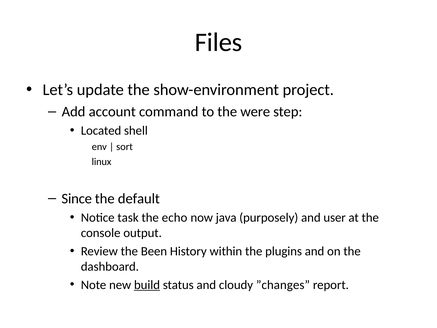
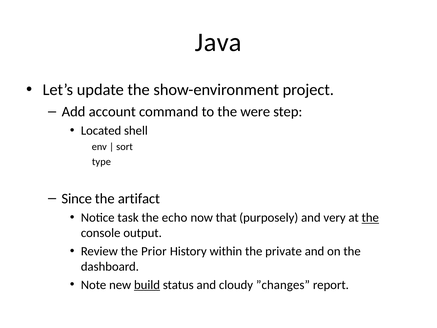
Files: Files -> Java (218, 42)
linux: linux -> type (101, 162)
default: default -> artifact (139, 198)
java: java -> that (226, 218)
user: user -> very (335, 218)
the underline: none -> present (370, 218)
Been: Been -> Prior (154, 251)
plugins: plugins -> private (284, 251)
